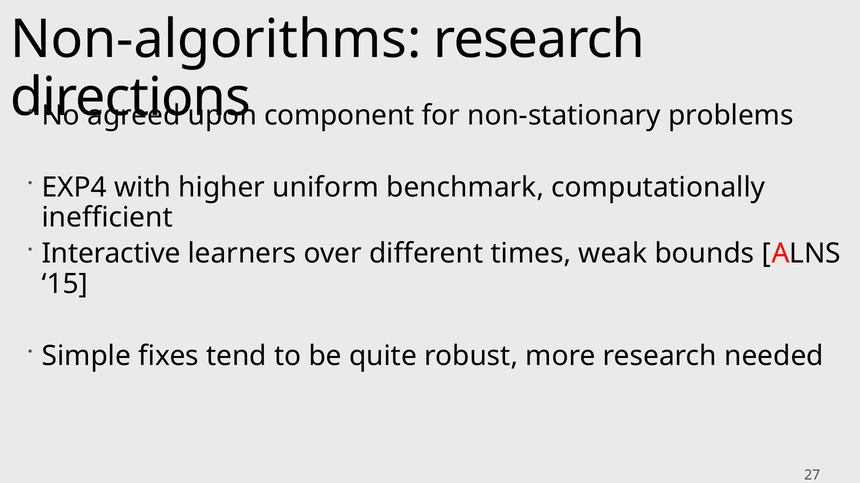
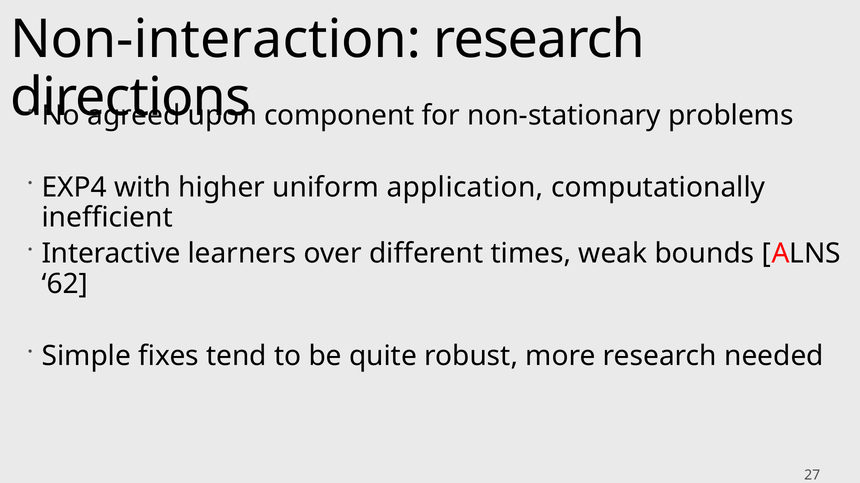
Non-algorithms: Non-algorithms -> Non-interaction (216, 40)
benchmark: benchmark -> application (465, 188)
15: 15 -> 62 (65, 284)
